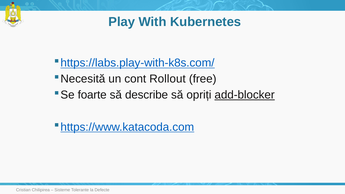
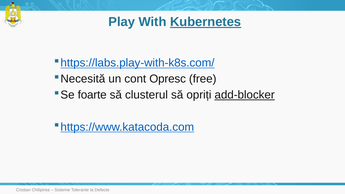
Kubernetes underline: none -> present (206, 22)
Rollout: Rollout -> Opresc (168, 79)
describe: describe -> clusterul (147, 95)
